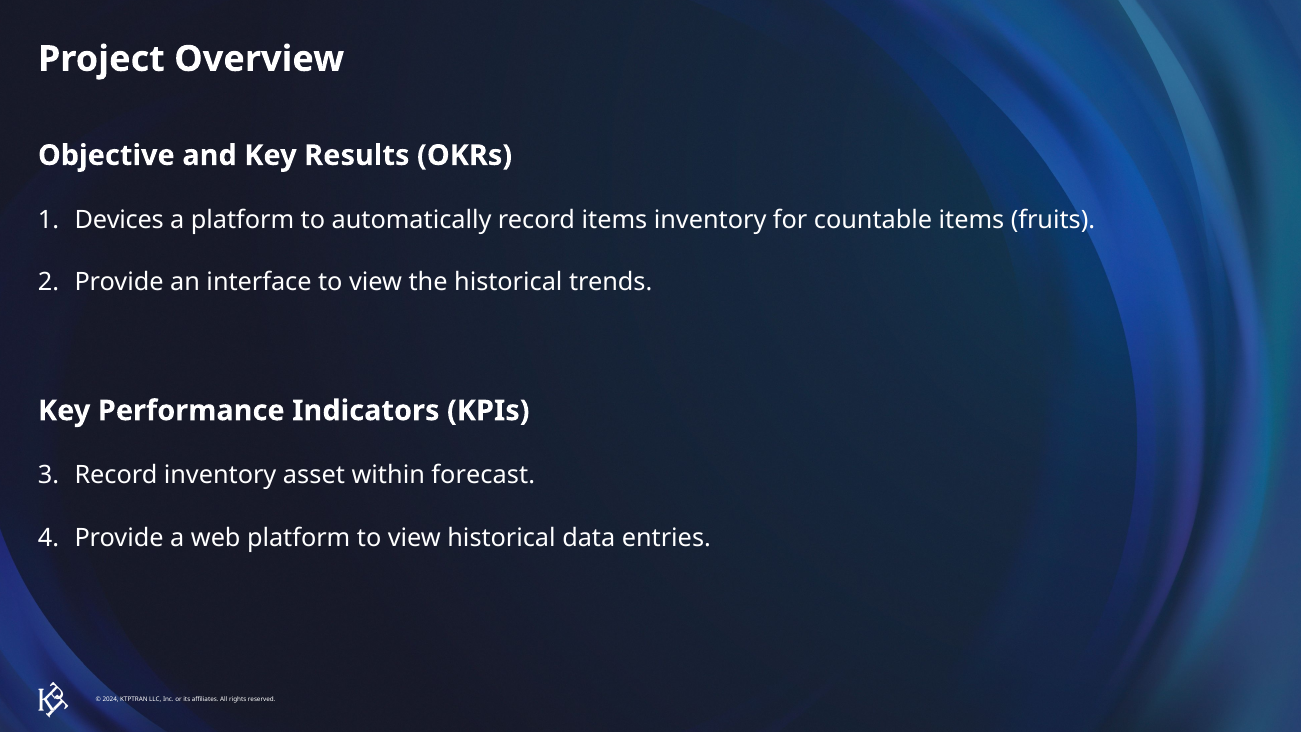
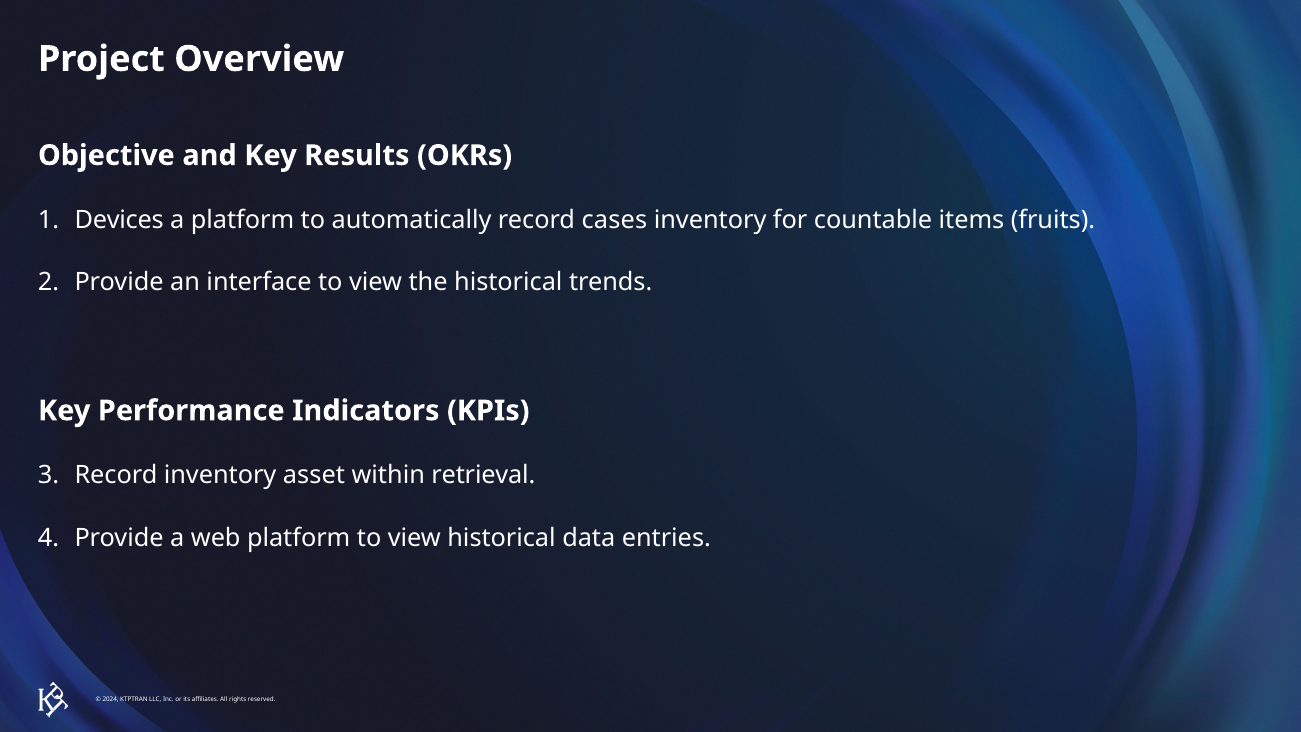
record items: items -> cases (614, 220)
forecast: forecast -> retrieval (483, 475)
